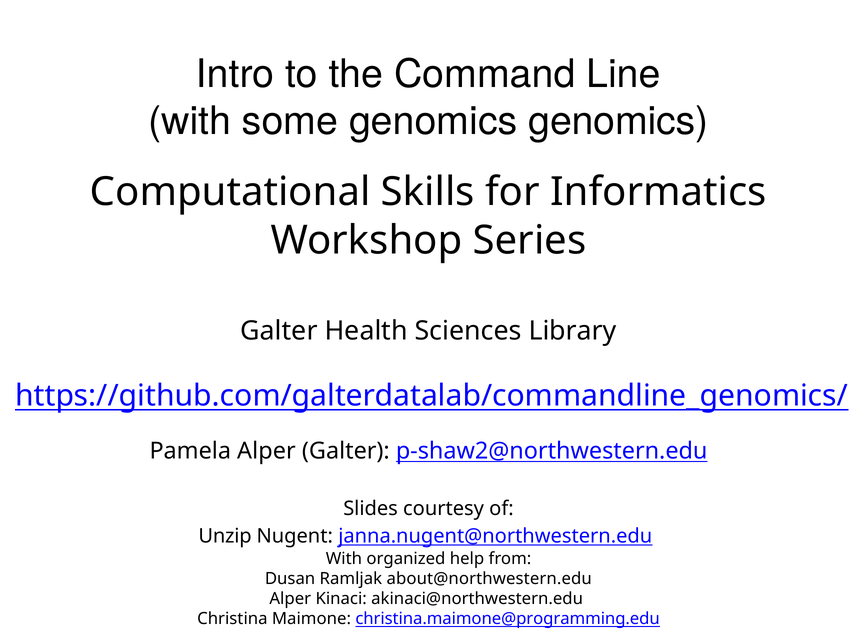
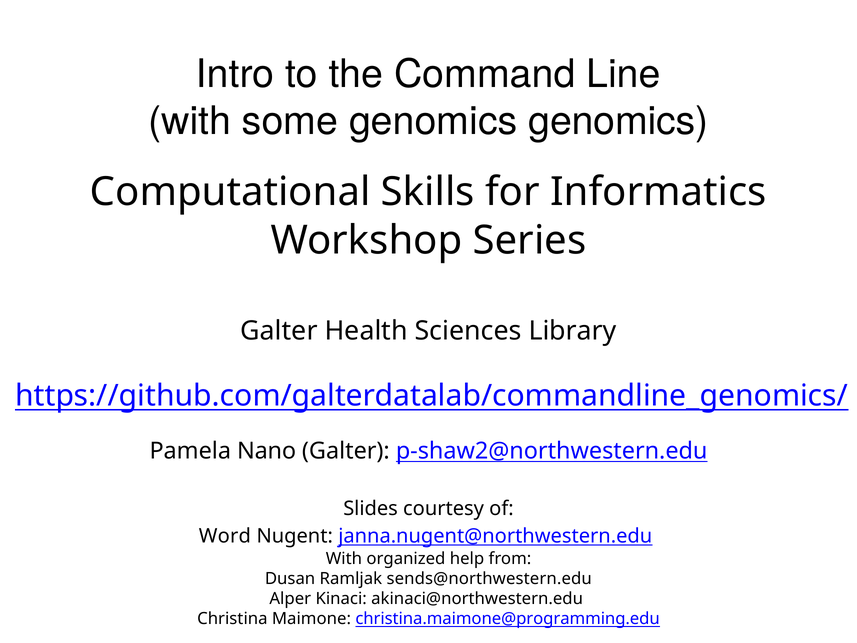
Pamela Alper: Alper -> Nano (267, 451)
Unzip: Unzip -> Word (225, 536)
about@northwestern.edu: about@northwestern.edu -> sends@northwestern.edu (489, 578)
